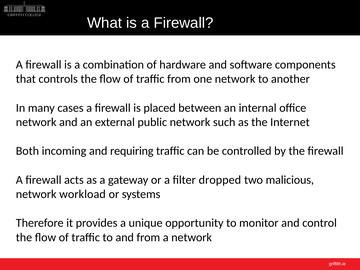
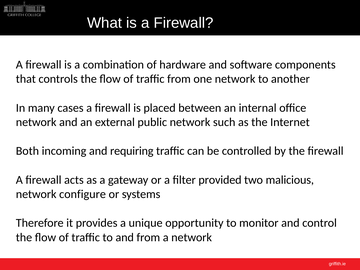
dropped: dropped -> provided (220, 180)
workload: workload -> configure (83, 194)
